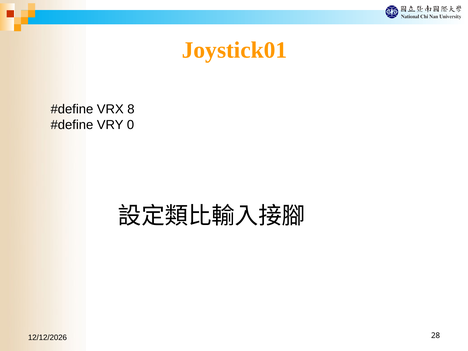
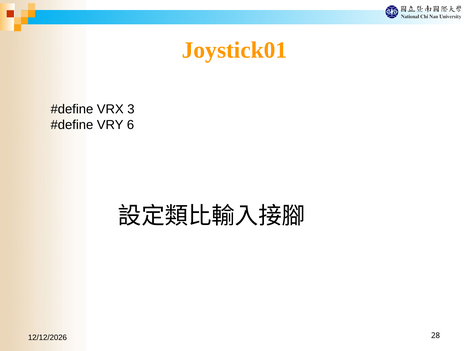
8: 8 -> 3 (131, 109)
0: 0 -> 6 (130, 125)
